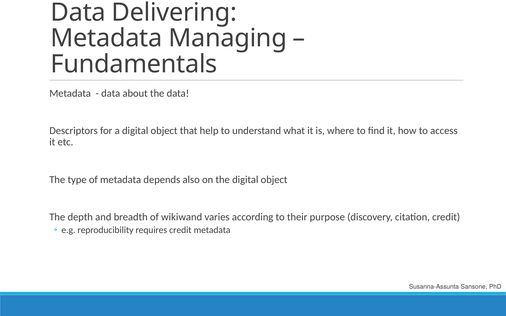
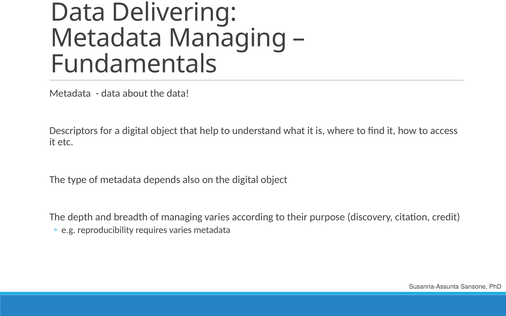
of wikiwand: wikiwand -> managing (182, 217)
requires credit: credit -> varies (180, 230)
